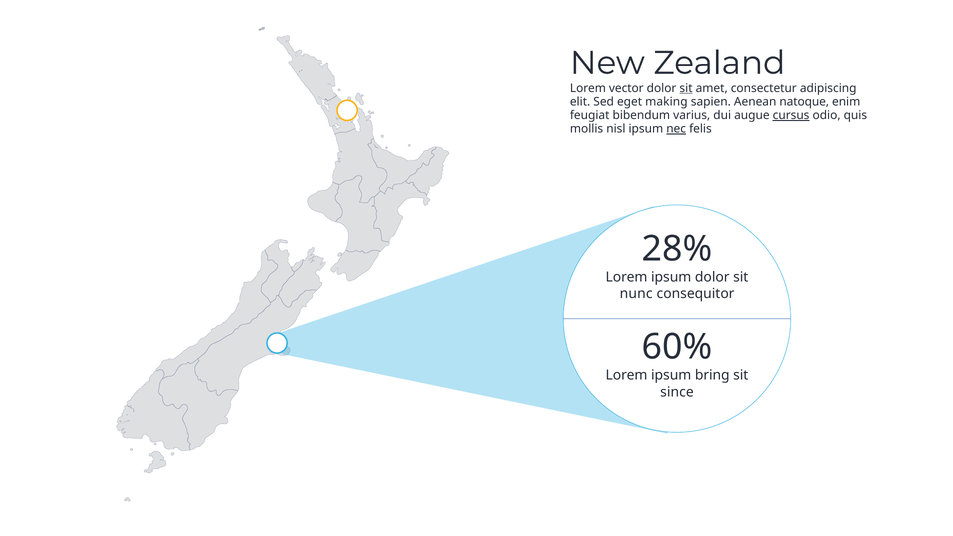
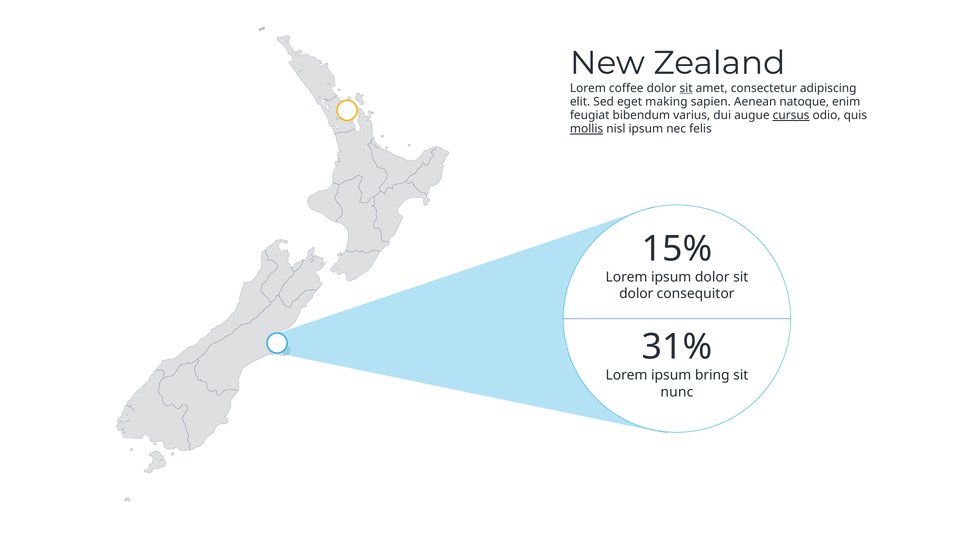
vector: vector -> coffee (626, 88)
mollis underline: none -> present (587, 129)
nec underline: present -> none (676, 129)
28%: 28% -> 15% (677, 249)
nunc: nunc -> dolor (636, 294)
60%: 60% -> 31% (677, 347)
since: since -> nunc (677, 392)
